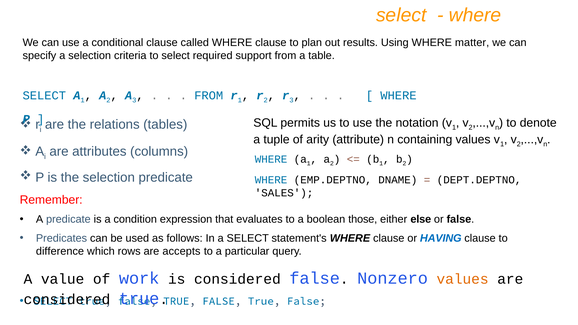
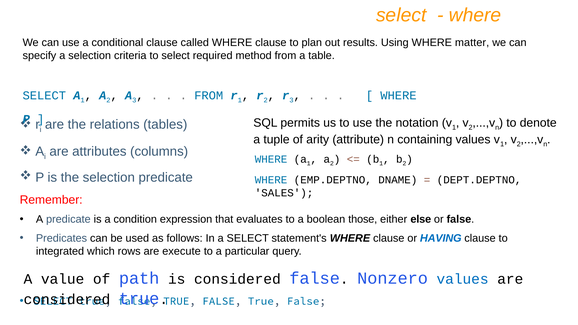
support: support -> method (254, 56)
difference: difference -> integrated (60, 251)
accepts: accepts -> execute (181, 251)
work: work -> path (139, 278)
values colour: orange -> blue (463, 279)
